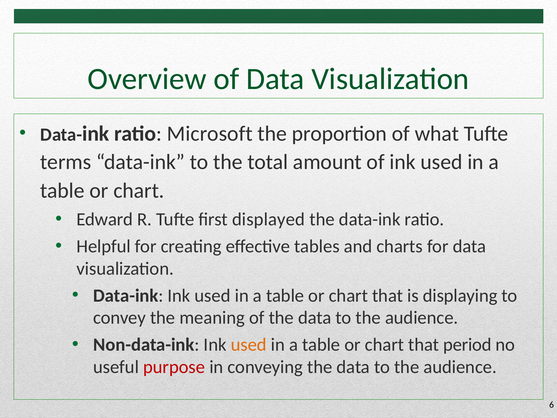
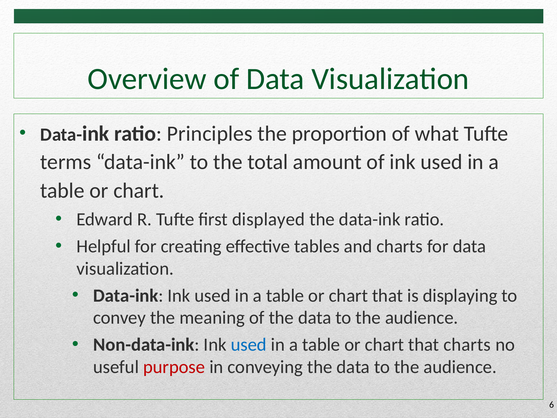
Microsoft: Microsoft -> Principles (210, 133)
used colour: orange -> blue (249, 345)
that period: period -> charts (467, 345)
